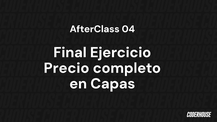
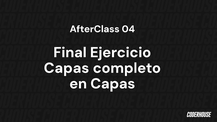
Precio: Precio -> Capas (66, 68)
